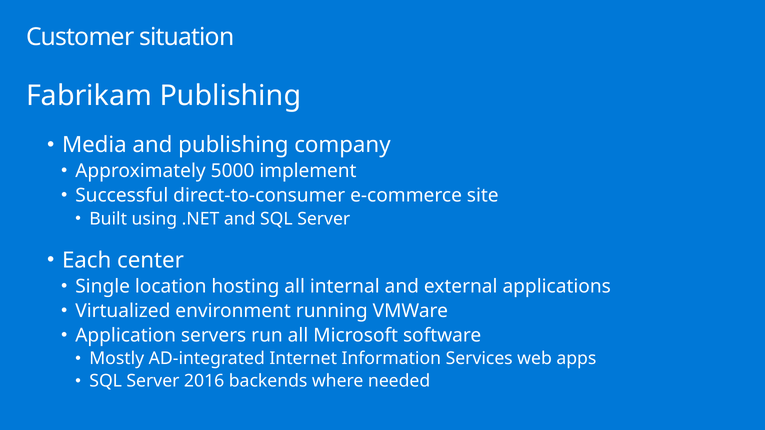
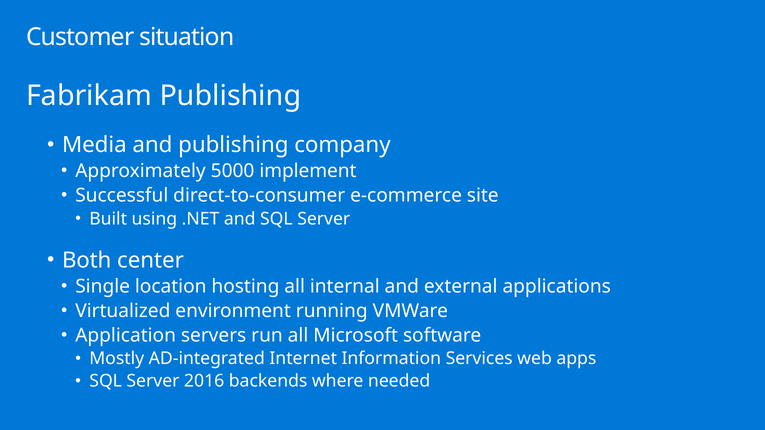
Each: Each -> Both (87, 260)
